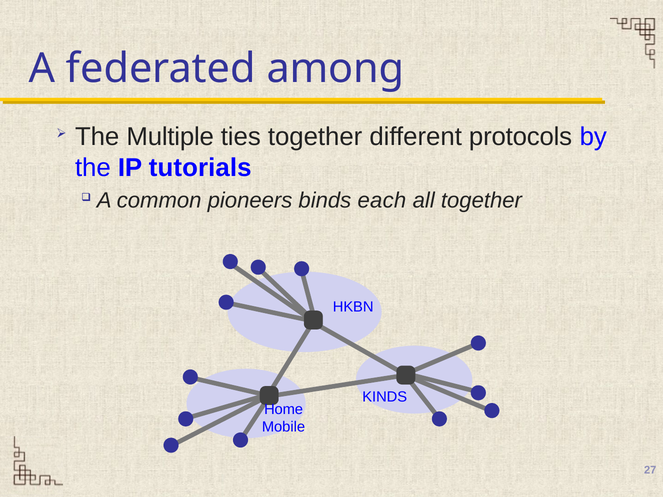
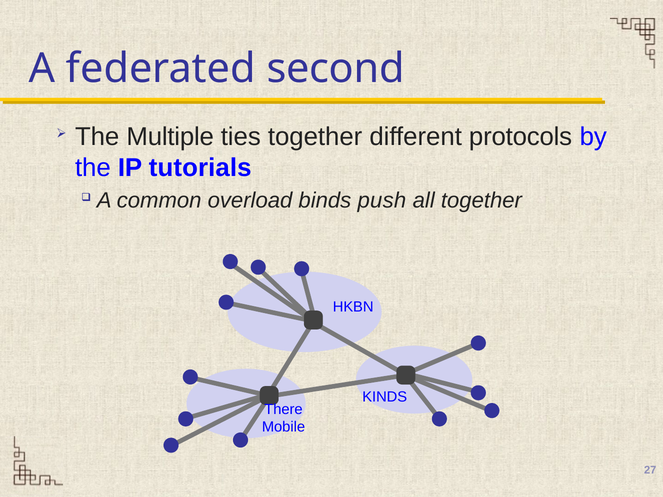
among: among -> second (336, 69)
pioneers: pioneers -> overload (250, 201)
each: each -> push (382, 201)
Home: Home -> There (283, 409)
